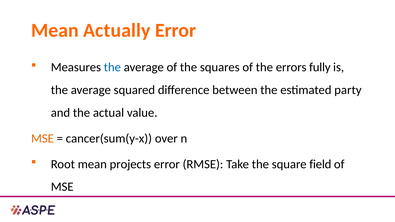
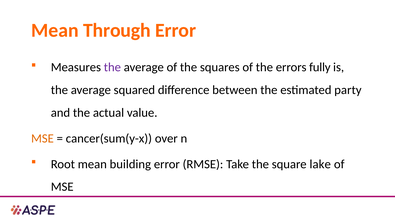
Actually: Actually -> Through (117, 30)
the colour: blue -> purple (112, 67)
projects: projects -> building (130, 164)
field: field -> lake (320, 164)
